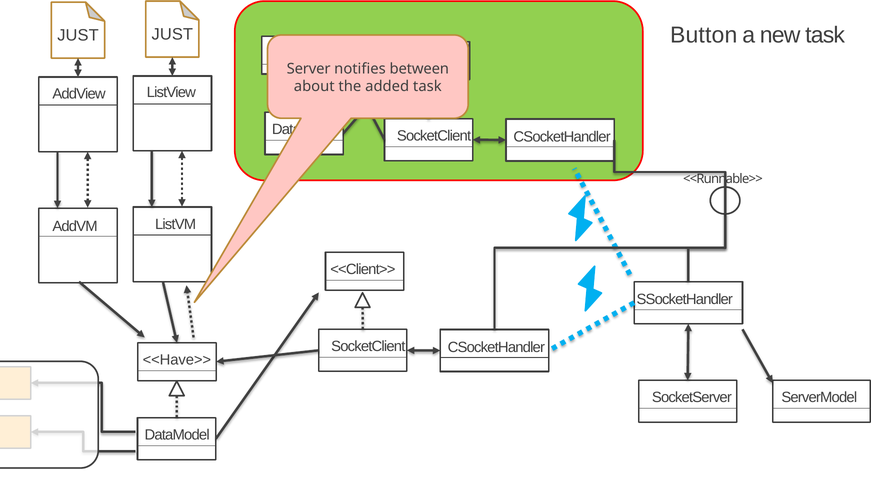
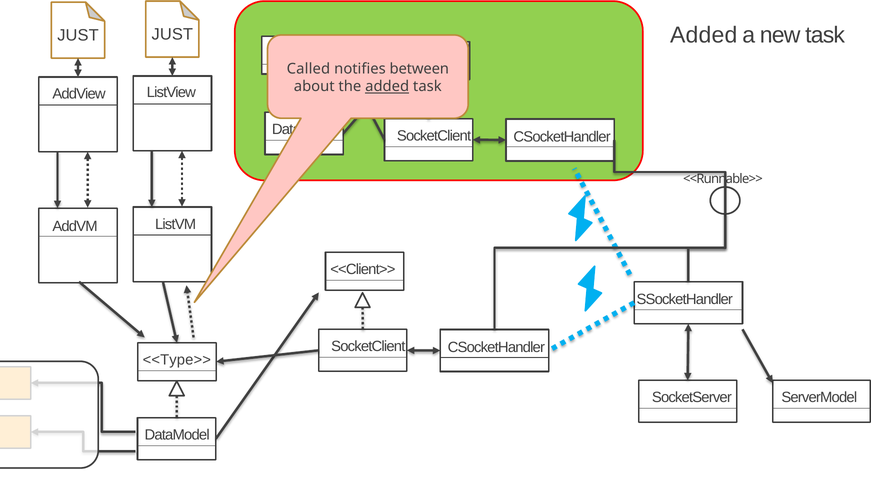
Button: Button -> Added (704, 35)
Server: Server -> Called (308, 69)
added underline: none -> present (387, 86)
<<Have>>: <<Have>> -> <<Type>> (177, 360)
